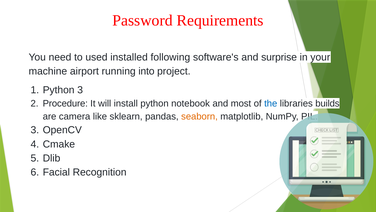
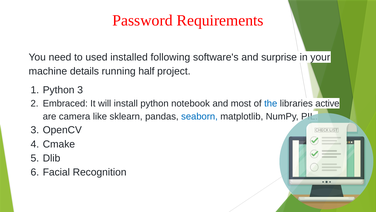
airport: airport -> details (84, 71)
into: into -> half (146, 71)
Procedure: Procedure -> Embraced (65, 103)
builds: builds -> active (327, 103)
seaborn colour: orange -> blue (199, 116)
